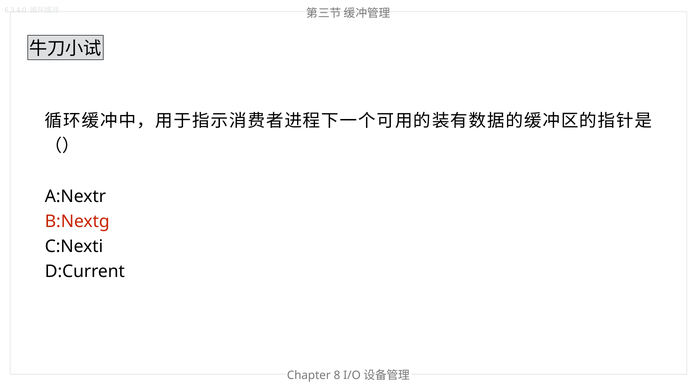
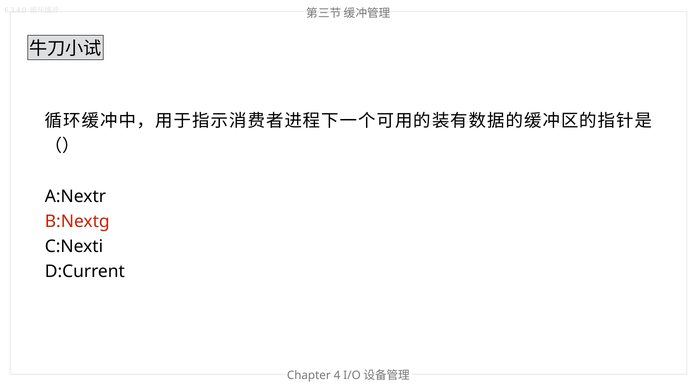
8: 8 -> 4 (337, 375)
